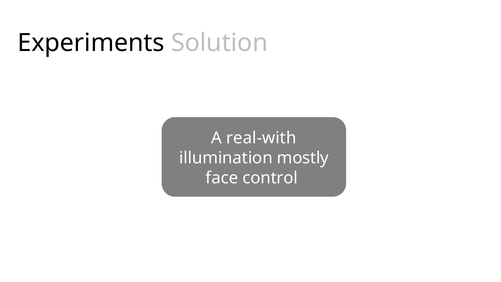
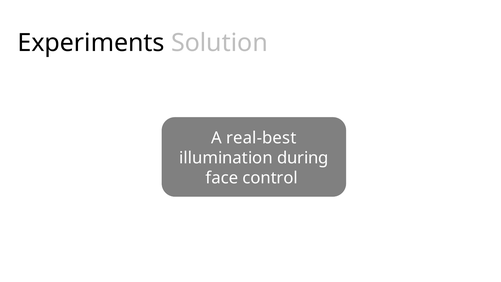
real-with: real-with -> real-best (261, 138)
mostly: mostly -> during (303, 158)
